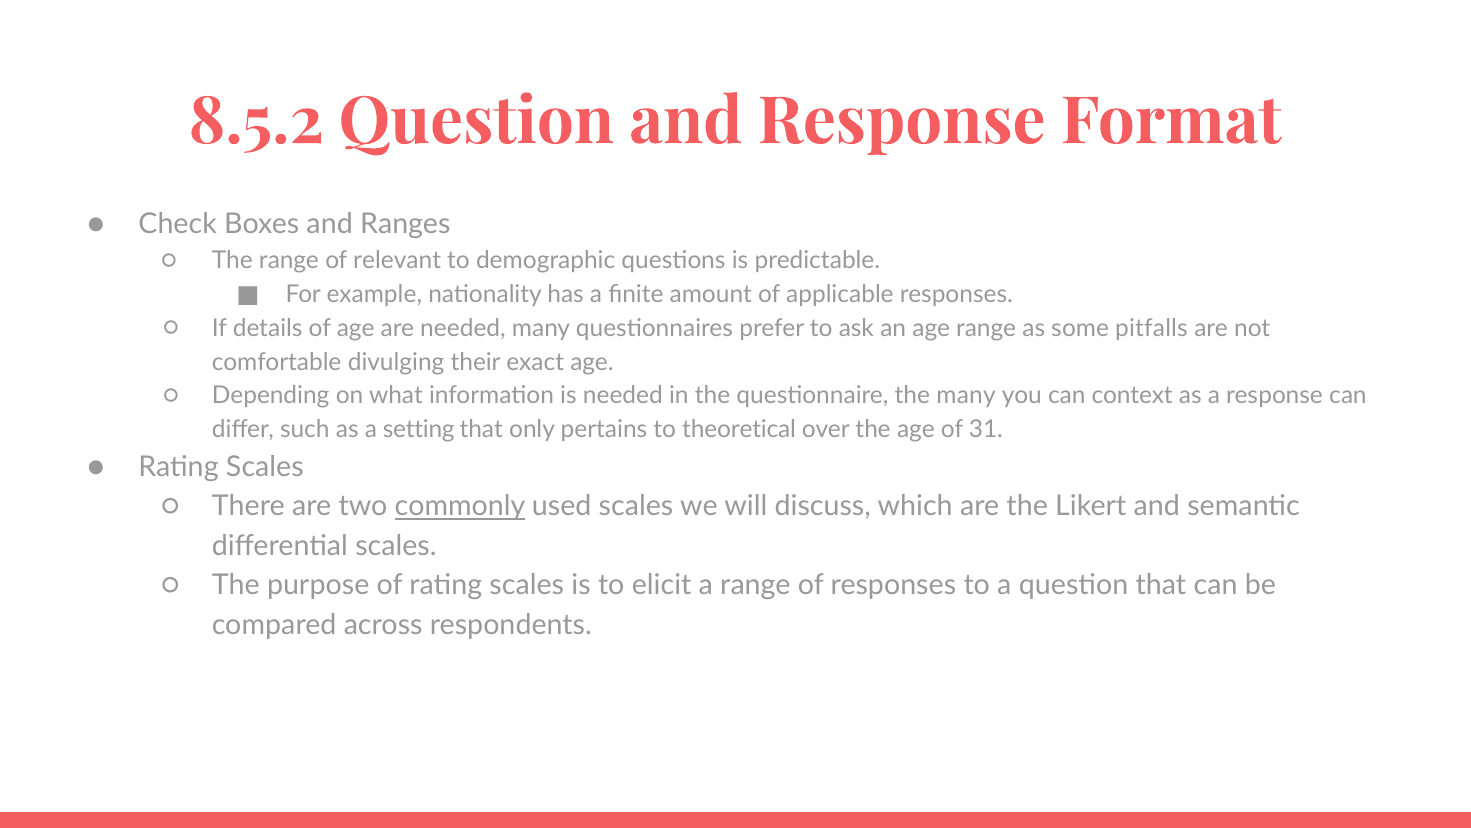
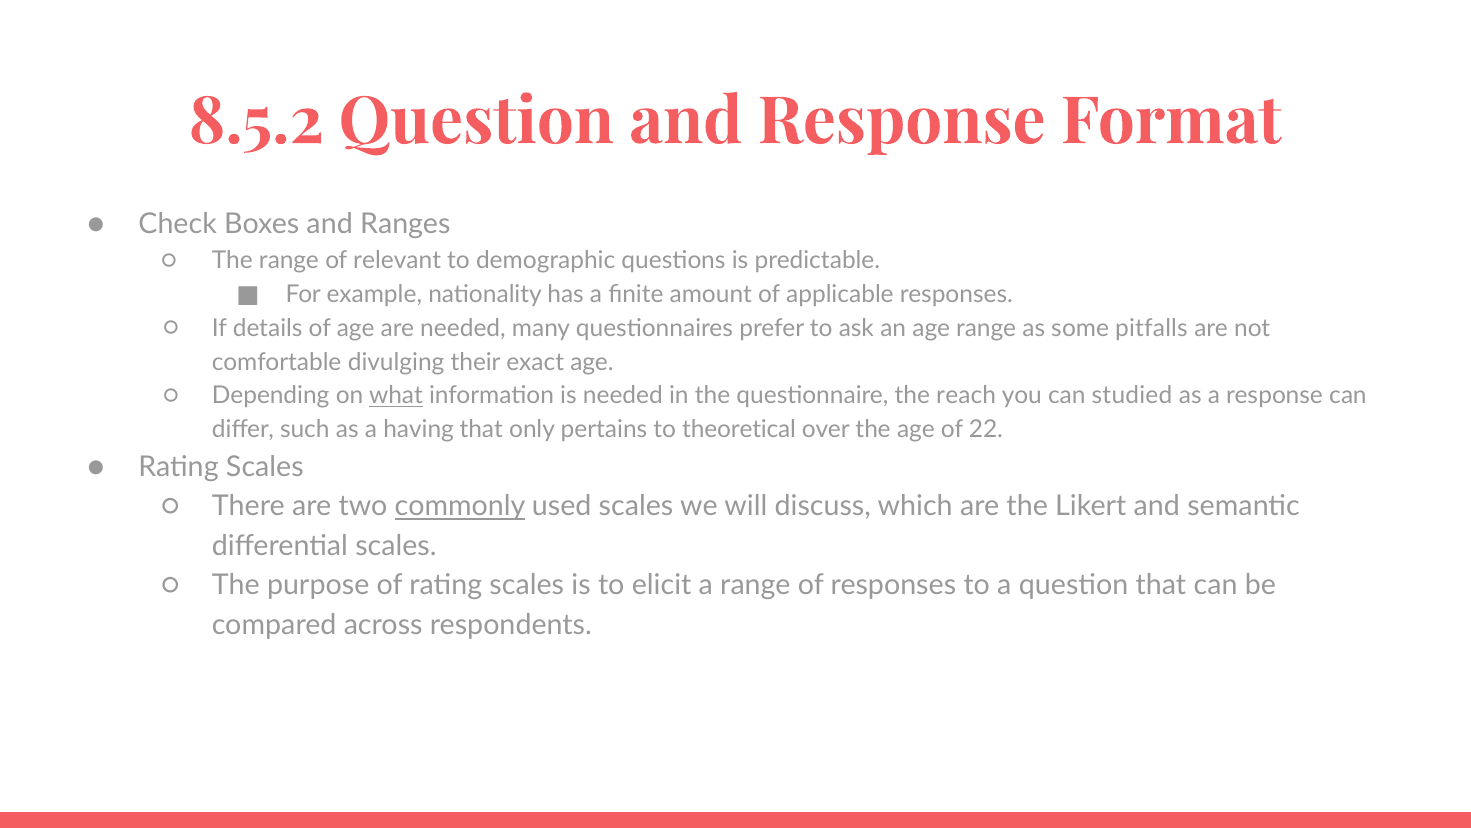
what underline: none -> present (396, 396)
the many: many -> reach (966, 396)
context: context -> studied (1132, 396)
setting: setting -> having (419, 429)
31: 31 -> 22 (986, 429)
